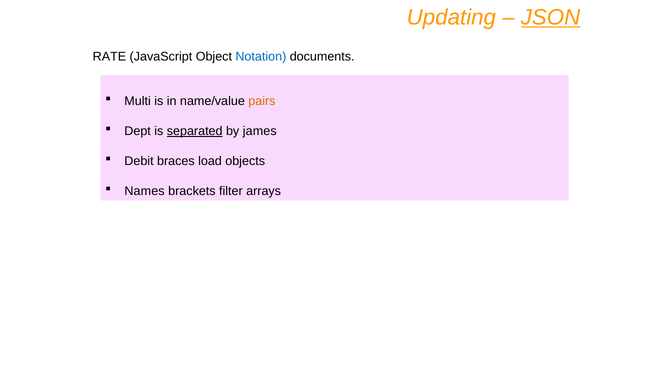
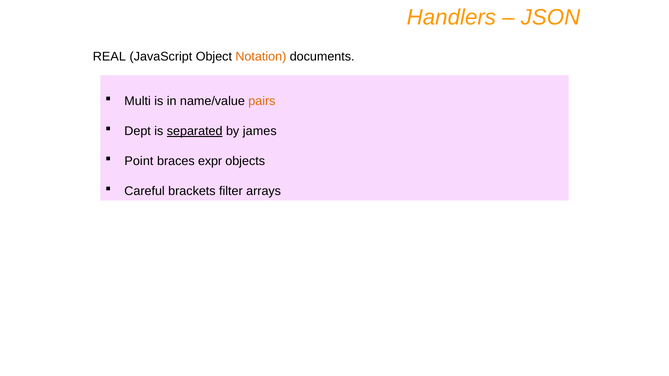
Updating: Updating -> Handlers (451, 17)
JSON underline: present -> none (551, 17)
RATE: RATE -> REAL (109, 57)
Notation colour: blue -> orange (261, 57)
Debit: Debit -> Point (139, 161)
load: load -> expr (210, 161)
Names: Names -> Careful (145, 191)
